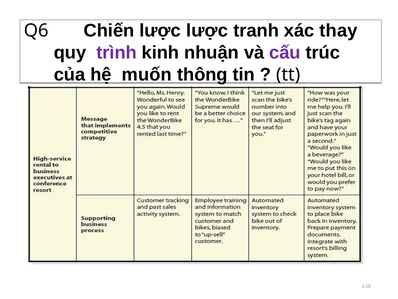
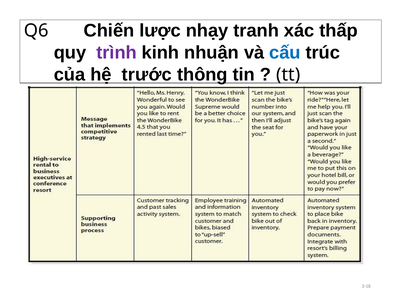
lược lược: lược -> nhạy (207, 31)
thay: thay -> thấp (339, 31)
cấu colour: purple -> blue (285, 52)
muốn: muốn -> trước (147, 74)
